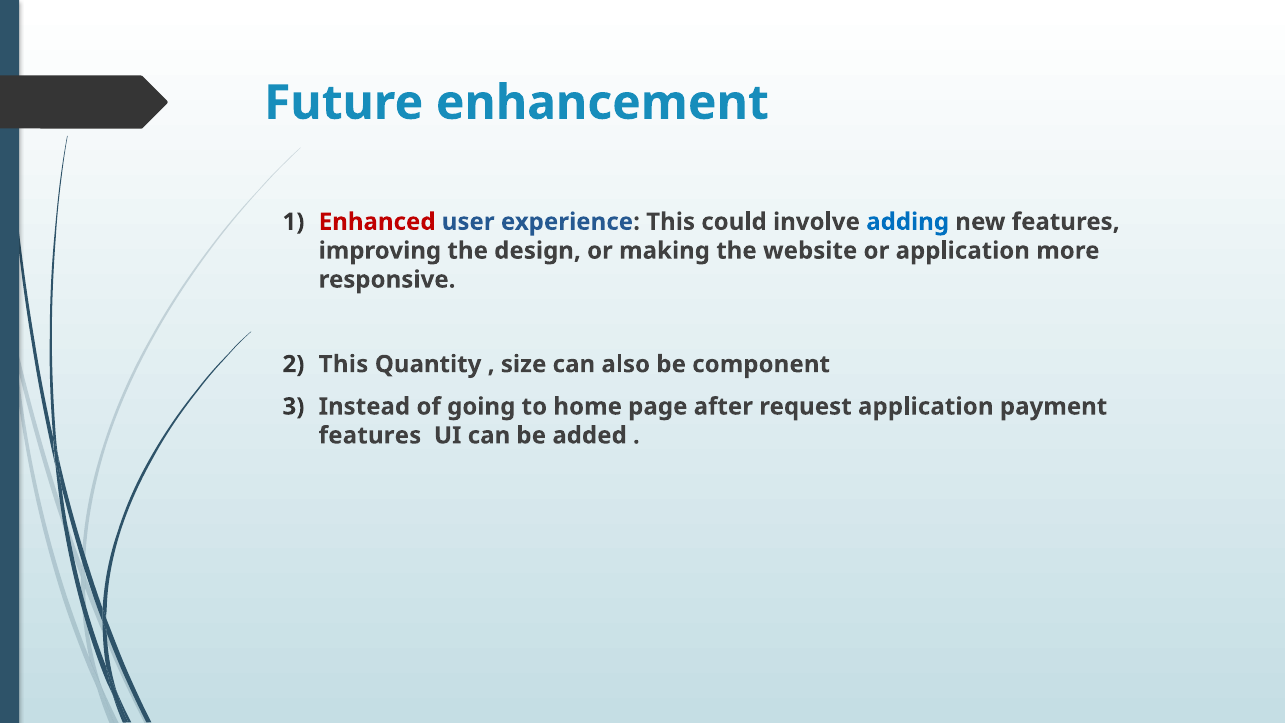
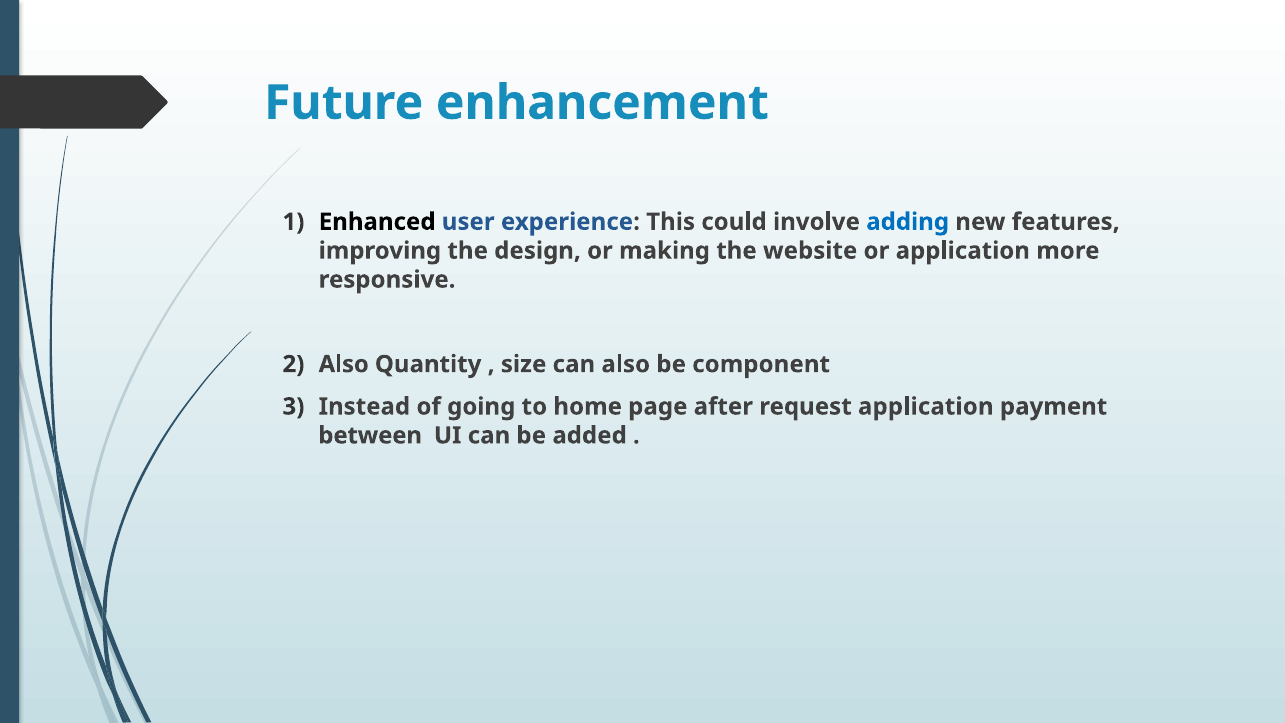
Enhanced colour: red -> black (377, 222)
This: This -> Also (344, 364)
features: features -> between (370, 435)
